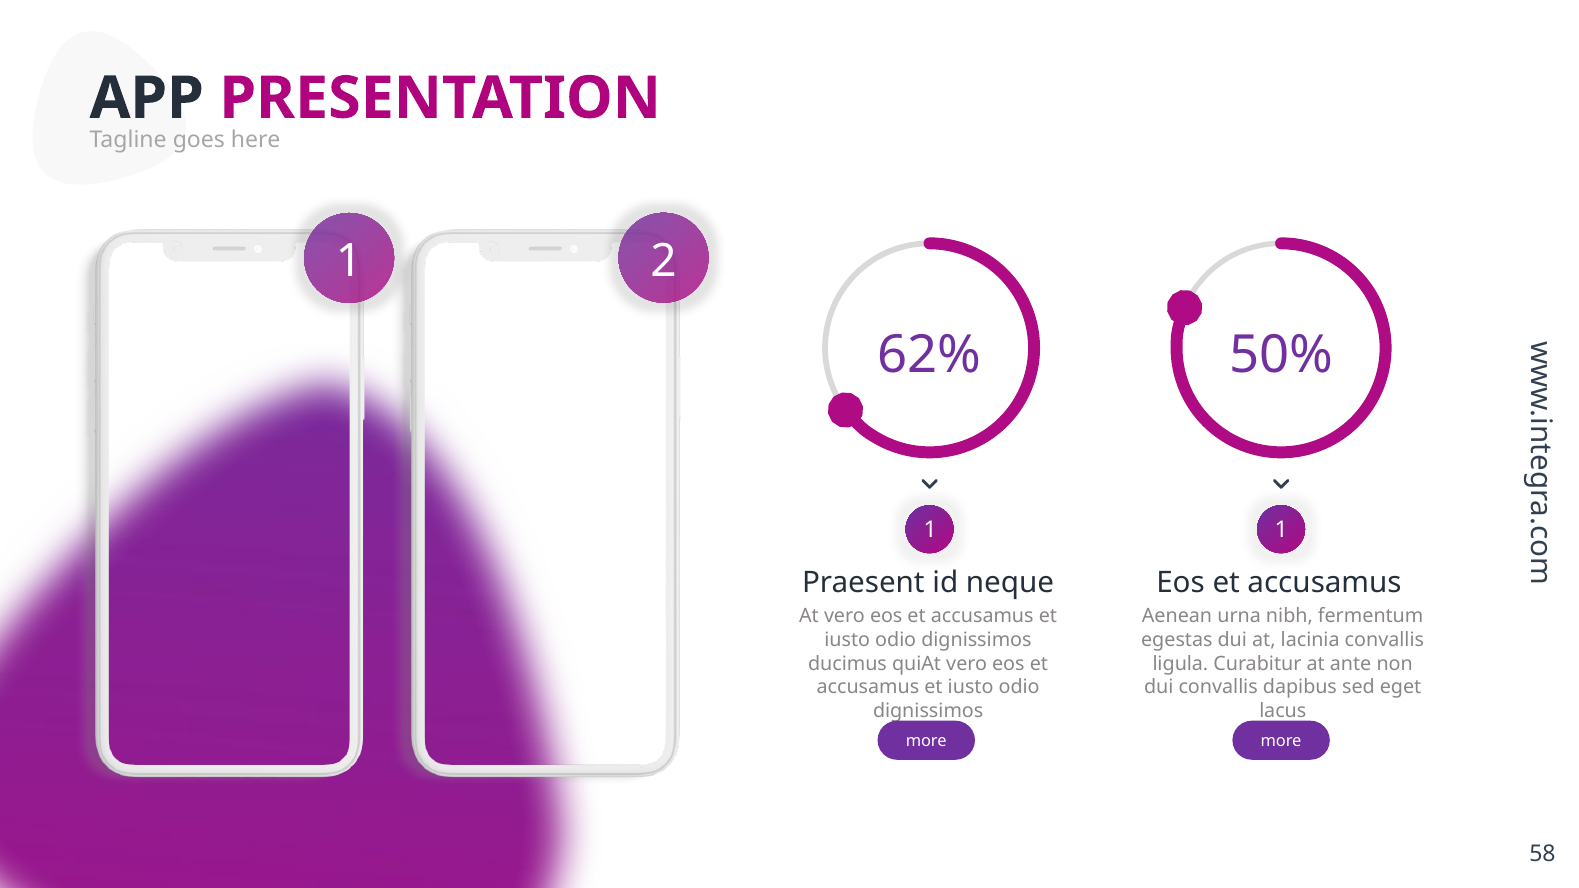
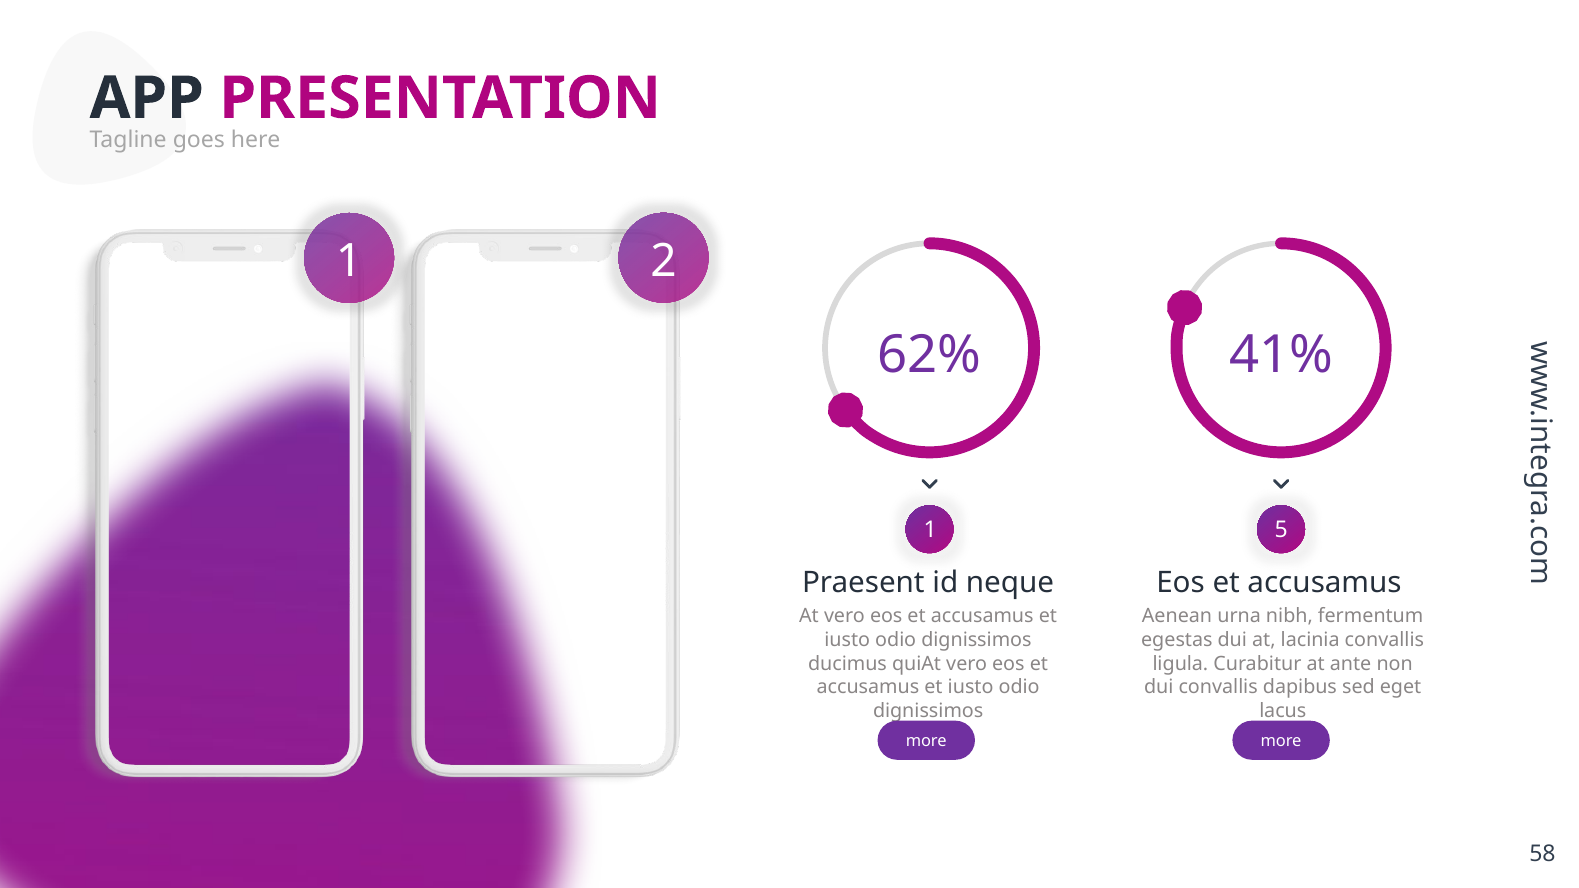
50%: 50% -> 41% (1281, 355)
1 1: 1 -> 5 (1281, 530)
